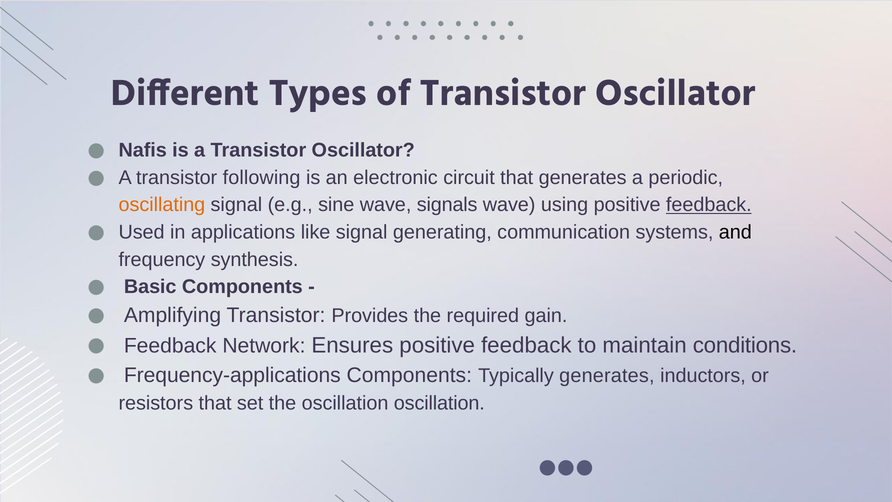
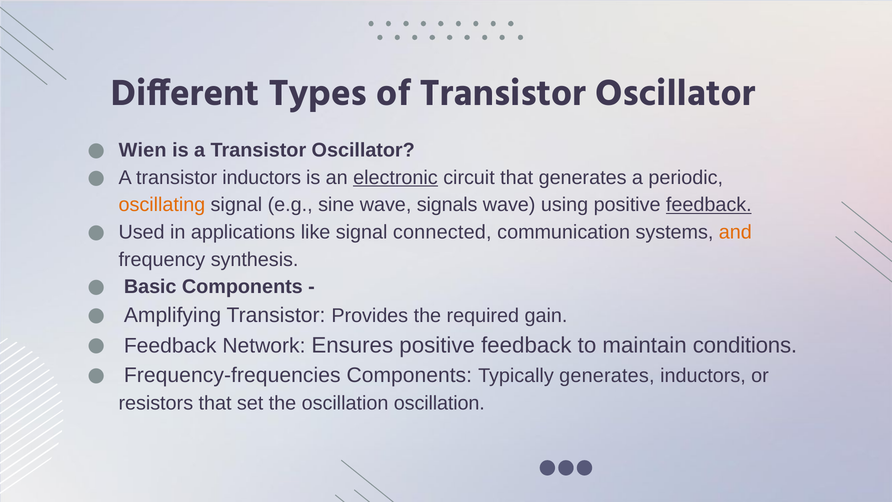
Nafis: Nafis -> Wien (143, 150)
transistor following: following -> inductors (262, 177)
electronic underline: none -> present (395, 177)
generating: generating -> connected (442, 232)
and colour: black -> orange (735, 232)
Frequency-applications: Frequency-applications -> Frequency-frequencies (232, 375)
